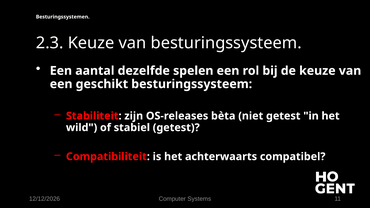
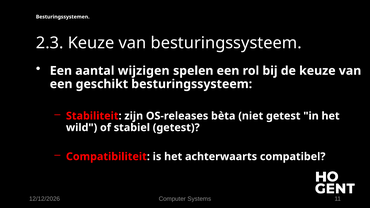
dezelfde: dezelfde -> wijzigen (144, 71)
